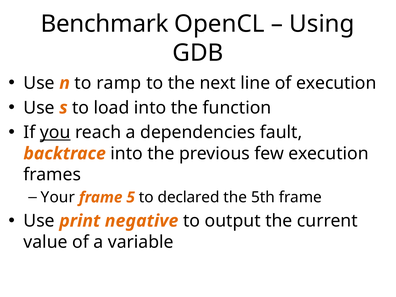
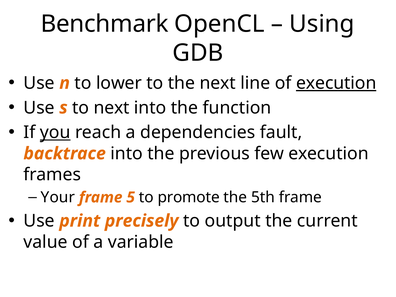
ramp: ramp -> lower (119, 83)
execution underline: none -> present (336, 83)
to load: load -> next (112, 108)
declared: declared -> promote (189, 197)
negative: negative -> precisely (142, 221)
